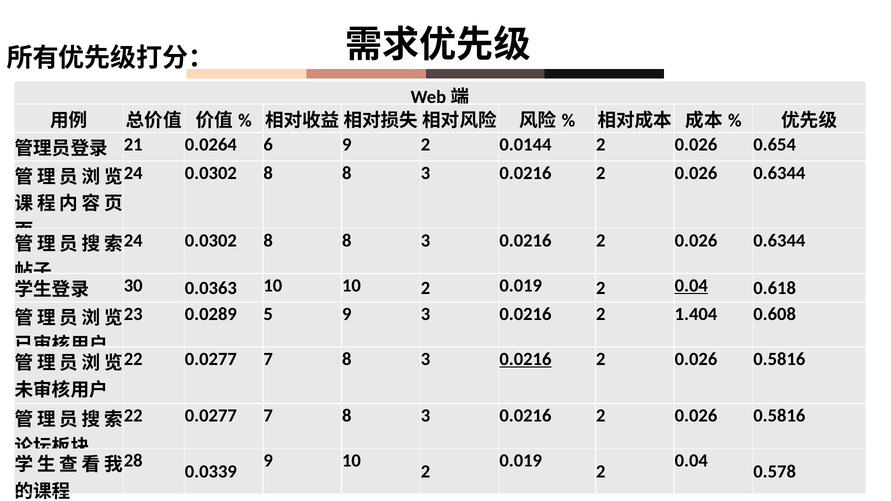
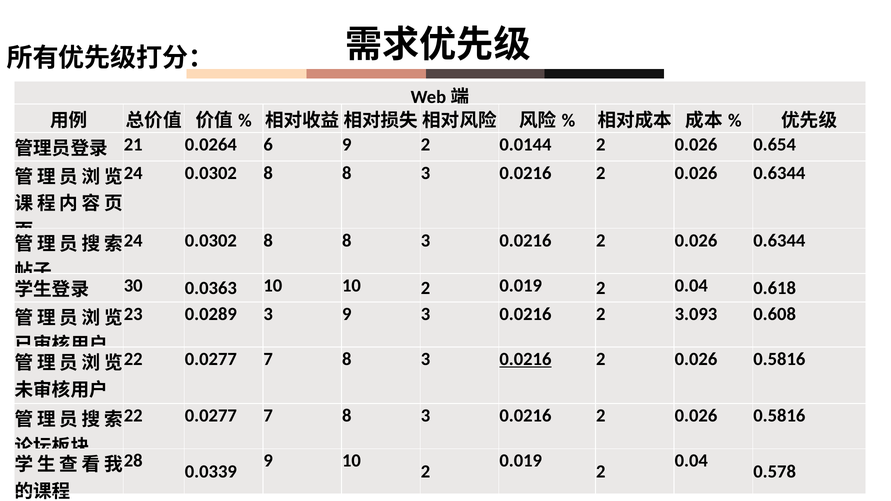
0.04 underline: present -> none (691, 286)
0.0289 5: 5 -> 3 (268, 314)
1.404: 1.404 -> 3.093 (696, 314)
